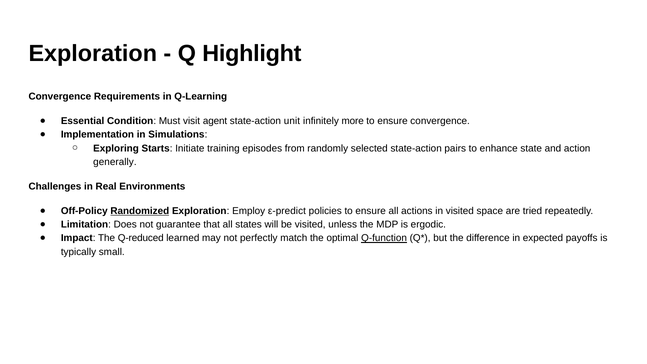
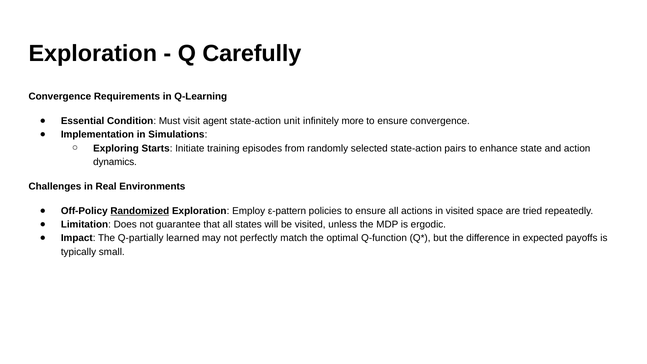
Highlight: Highlight -> Carefully (252, 54)
generally: generally -> dynamics (115, 162)
ε-predict: ε-predict -> ε-pattern (287, 211)
Q-reduced: Q-reduced -> Q-partially (141, 238)
Q-function underline: present -> none (384, 238)
